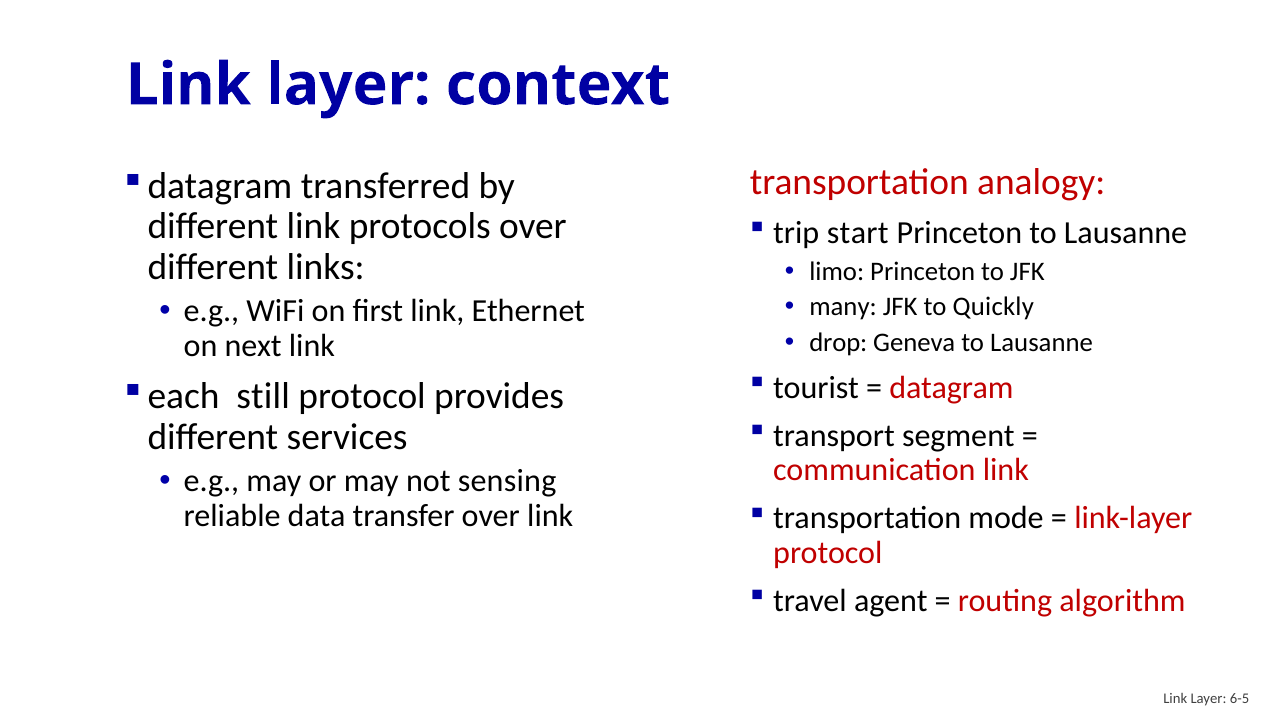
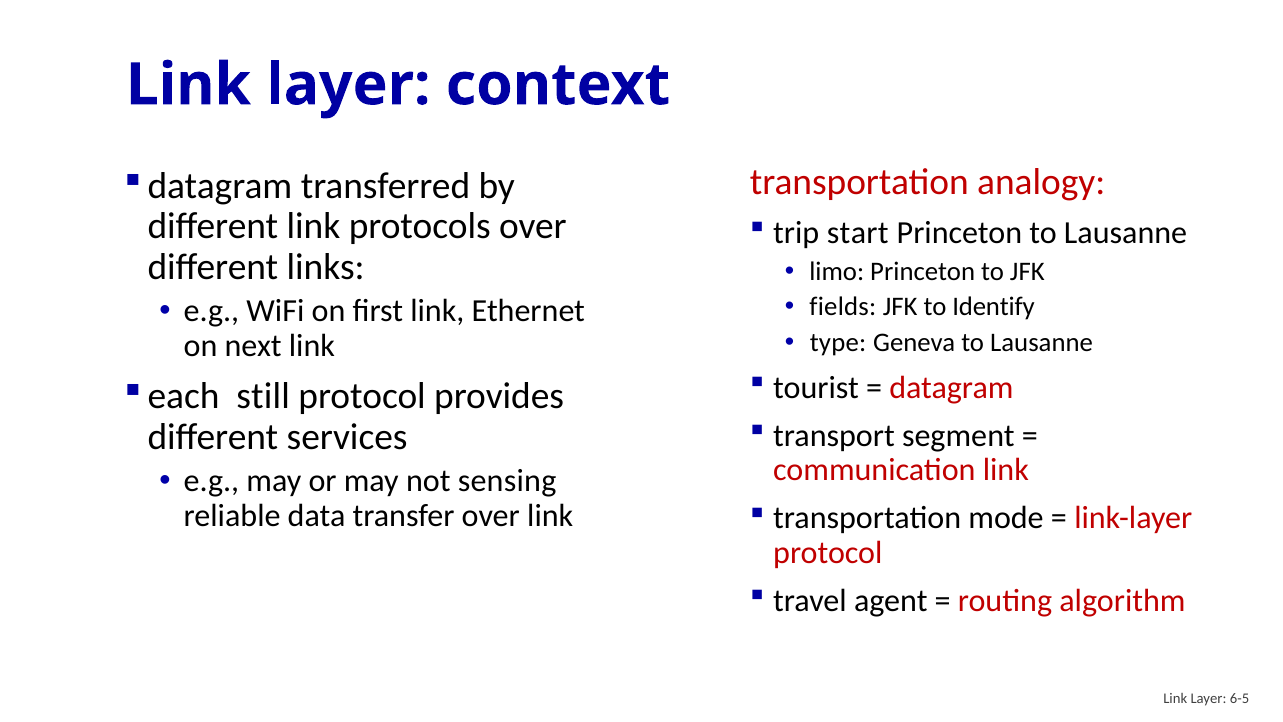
many: many -> fields (843, 307)
Quickly: Quickly -> Identify (993, 307)
drop: drop -> type (838, 342)
